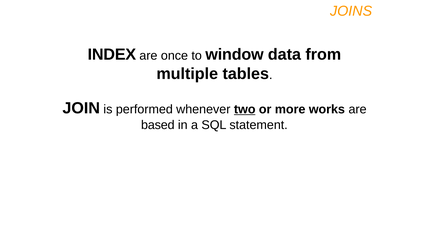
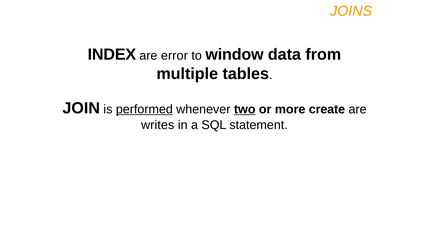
once: once -> error (174, 55)
performed underline: none -> present (144, 109)
works: works -> create (327, 109)
based: based -> writes (158, 125)
